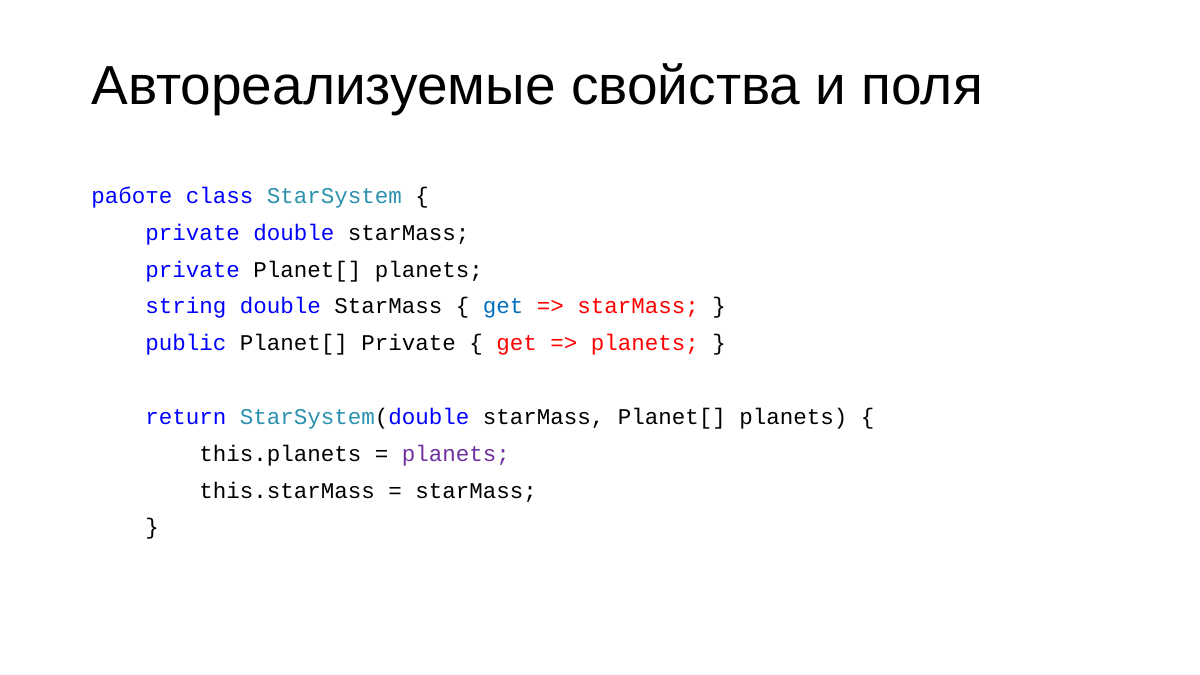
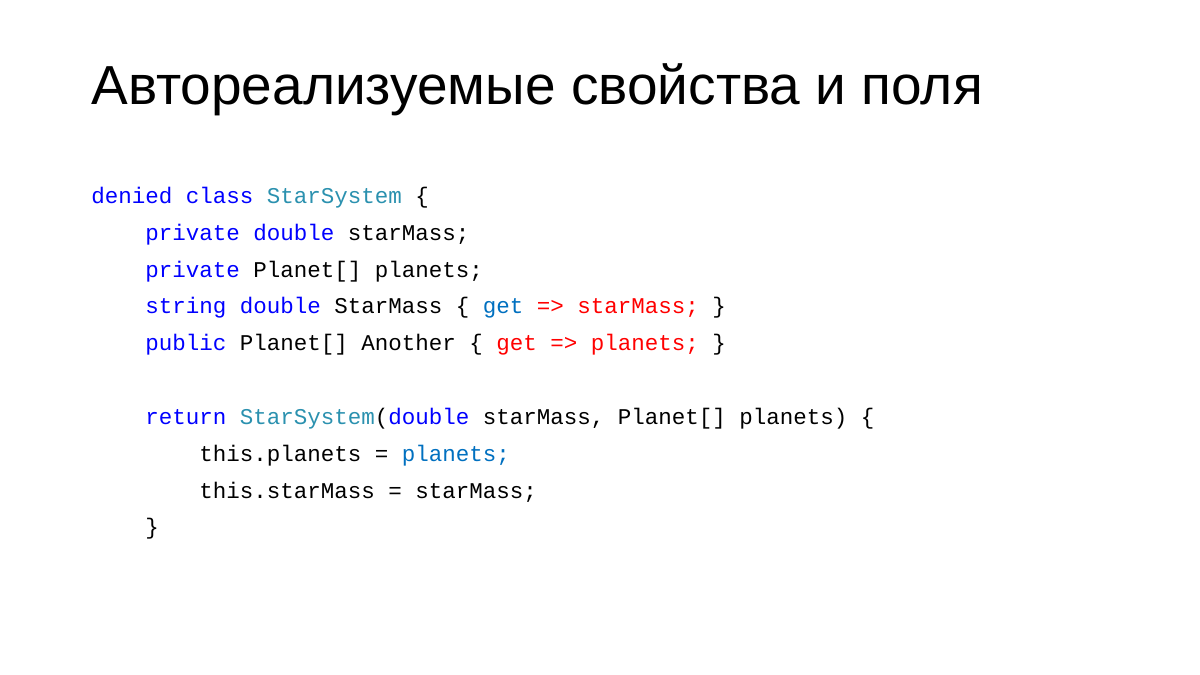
работе: работе -> denied (132, 196)
Planet[ Private: Private -> Another (409, 343)
planets colour: purple -> blue (456, 454)
